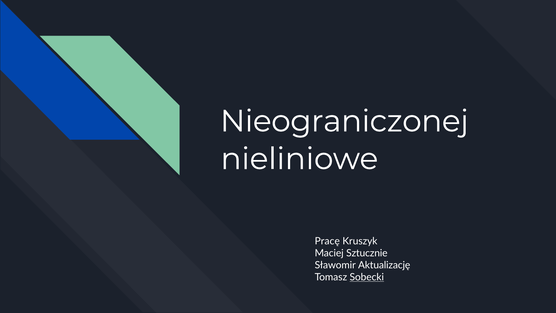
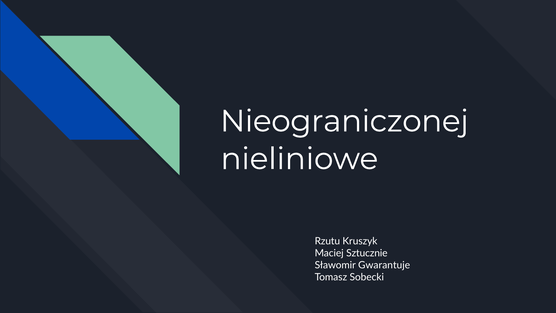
Pracę: Pracę -> Rzutu (327, 241)
Aktualizację: Aktualizację -> Gwarantuje (384, 265)
Sobecki underline: present -> none (367, 277)
